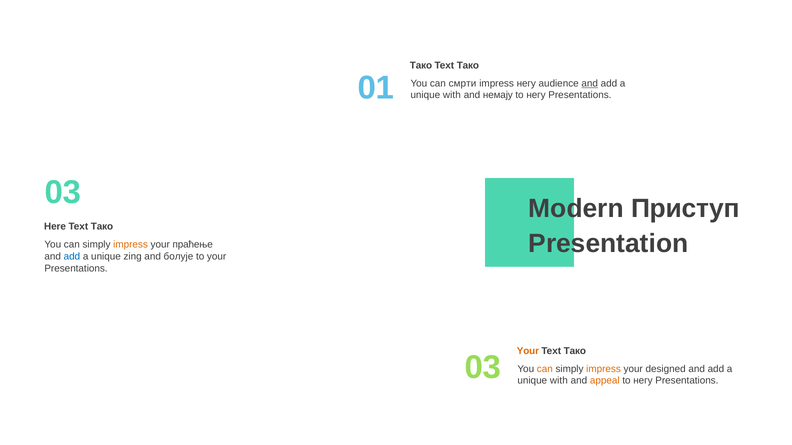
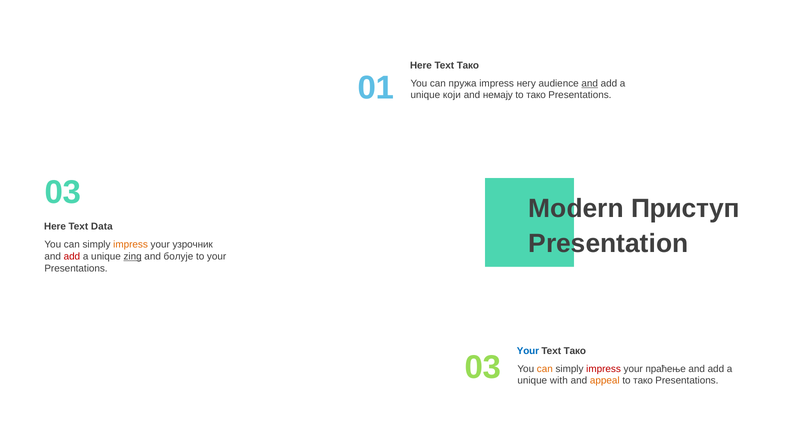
Тако: Тако -> Here (421, 65)
смрти: смрти -> пружа (463, 83)
with: with -> који (452, 95)
негу: негу -> тако (536, 95)
Тако: Тако -> Data (102, 227)
праћење: праћење -> узрочник (193, 245)
add colour: blue -> red (72, 257)
zing underline: none -> present (133, 257)
Your colour: orange -> blue (528, 351)
impress colour: orange -> red (604, 369)
designed: designed -> праћење (666, 369)
негу: негу -> тако (643, 381)
